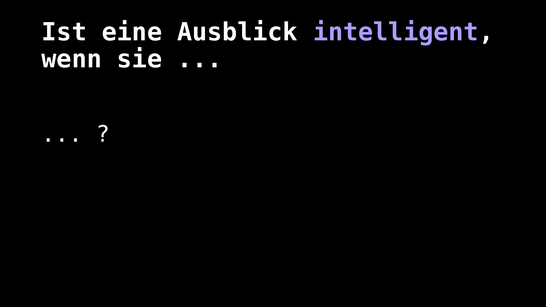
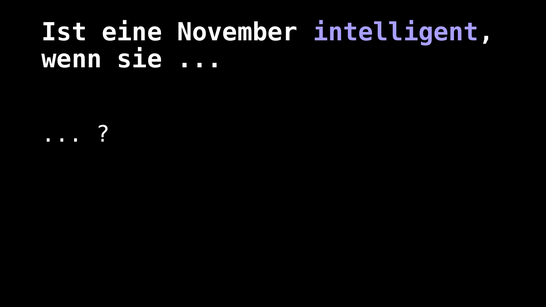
Ausblick: Ausblick -> November (237, 32)
